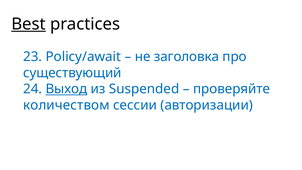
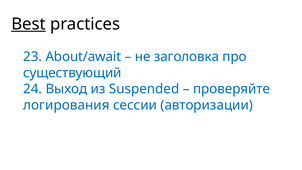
Policy/await: Policy/await -> About/await (83, 57)
Выход underline: present -> none (66, 89)
количеством: количеством -> логирования (66, 105)
